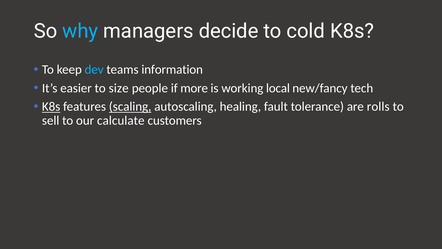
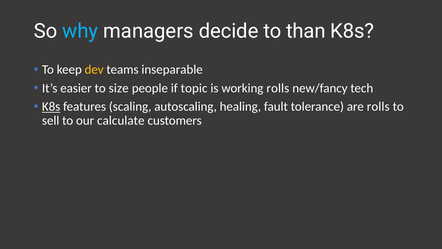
cold: cold -> than (306, 31)
dev colour: light blue -> yellow (94, 70)
information: information -> inseparable (172, 70)
more: more -> topic (194, 88)
working local: local -> rolls (278, 88)
scaling underline: present -> none (130, 107)
